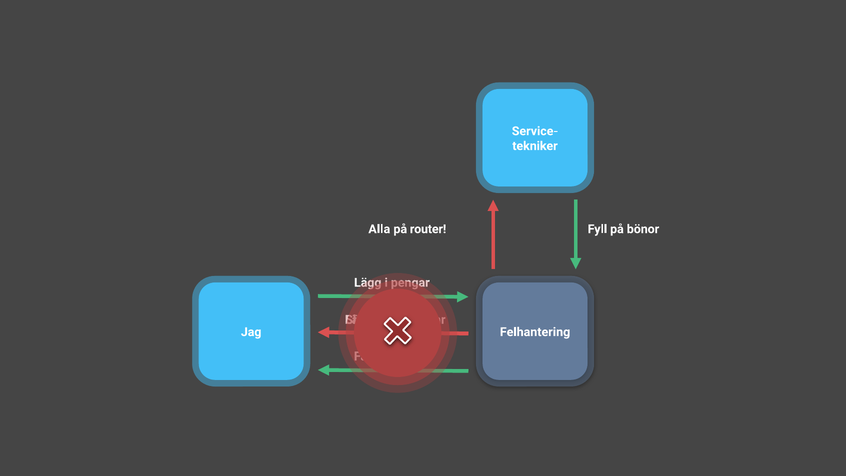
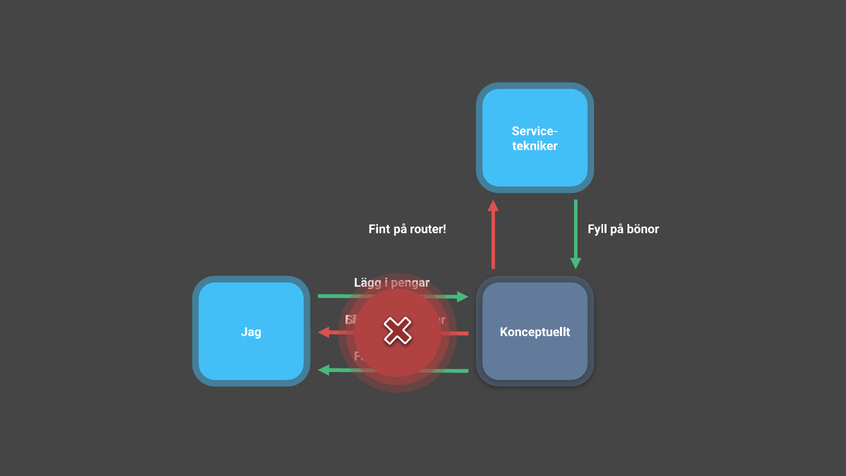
Alla: Alla -> Fint (379, 229)
Felhantering: Felhantering -> Konceptuellt (535, 332)
